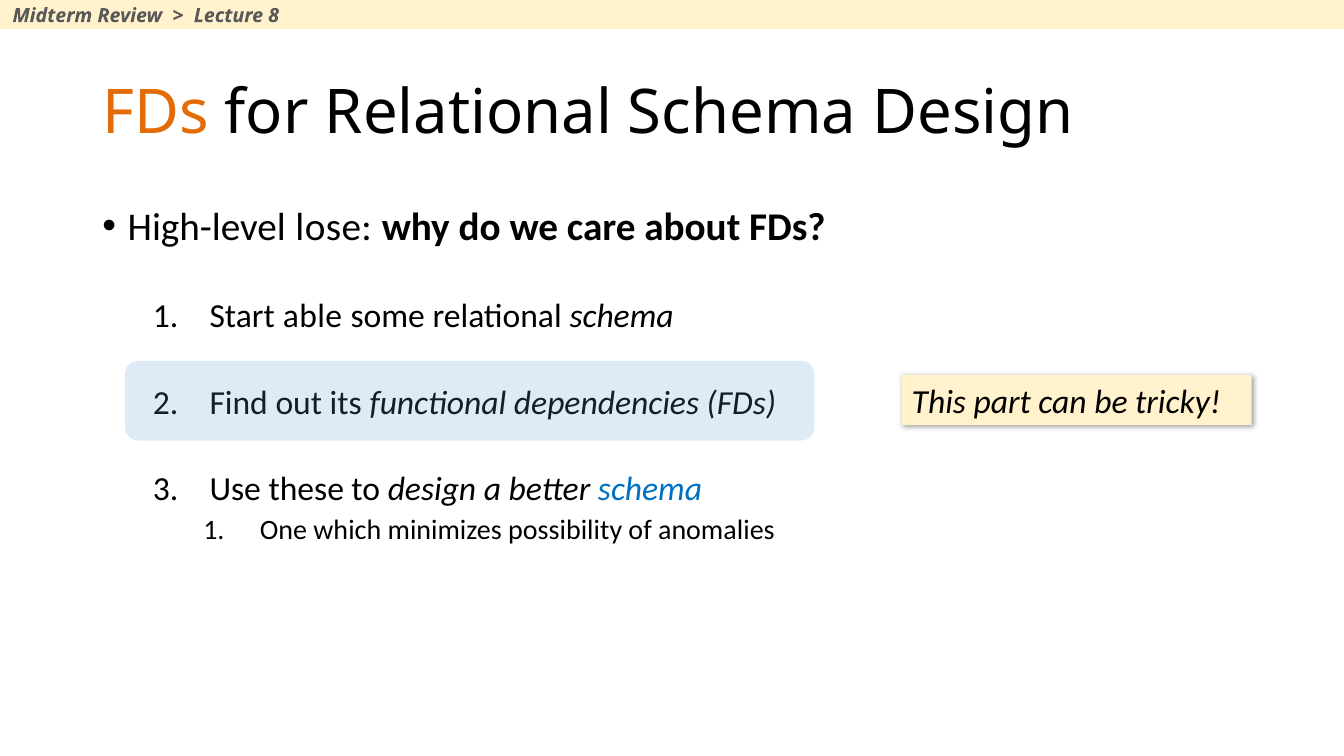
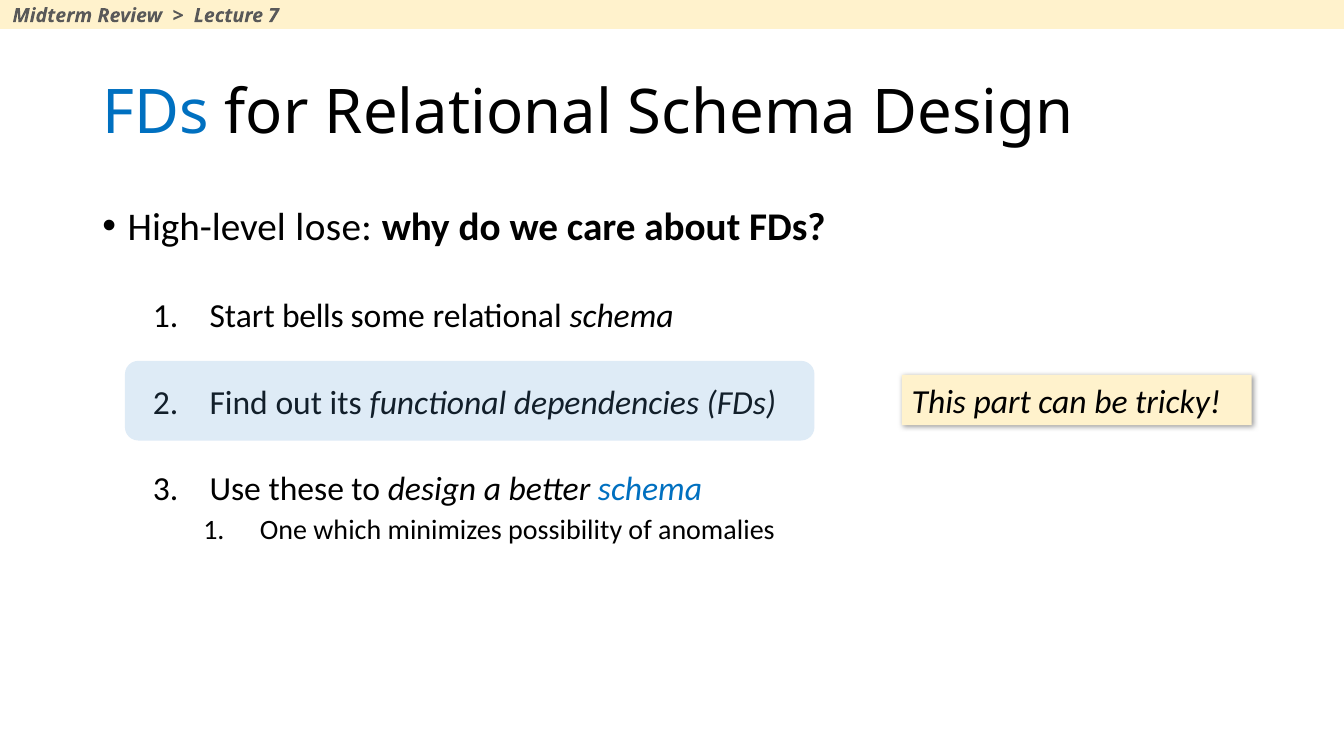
8: 8 -> 7 (274, 16)
FDs colour: orange -> blue (156, 113)
able: able -> bells (313, 317)
